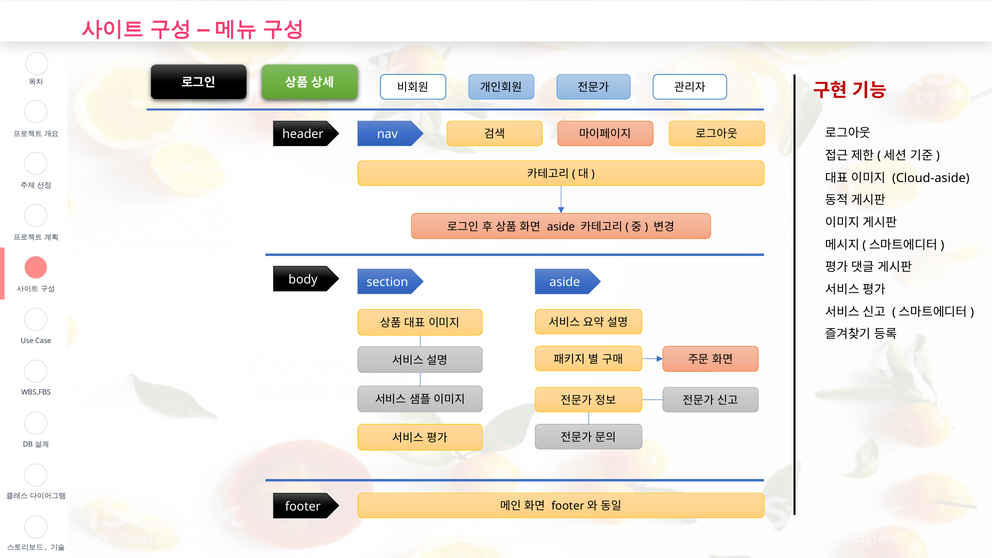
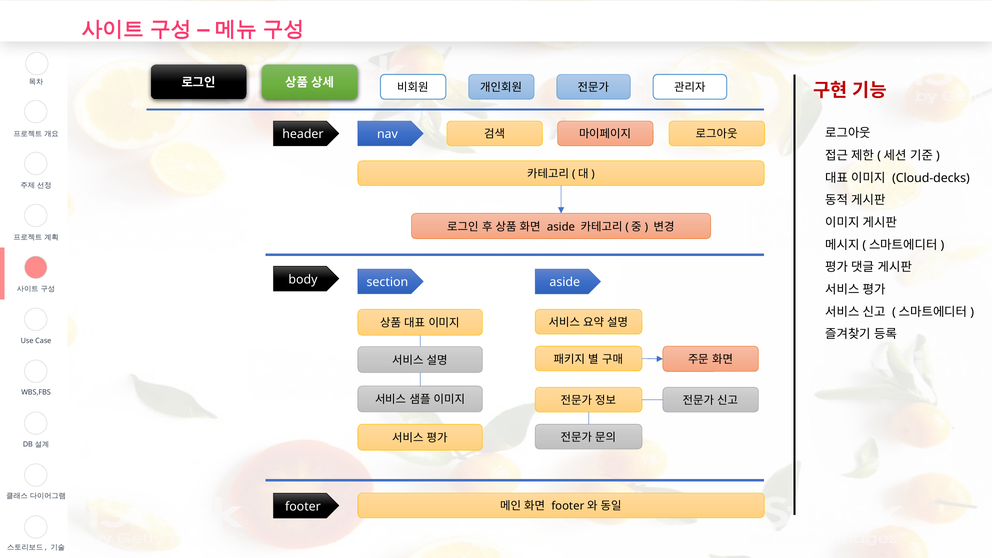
Cloud-aside: Cloud-aside -> Cloud-decks (931, 178)
